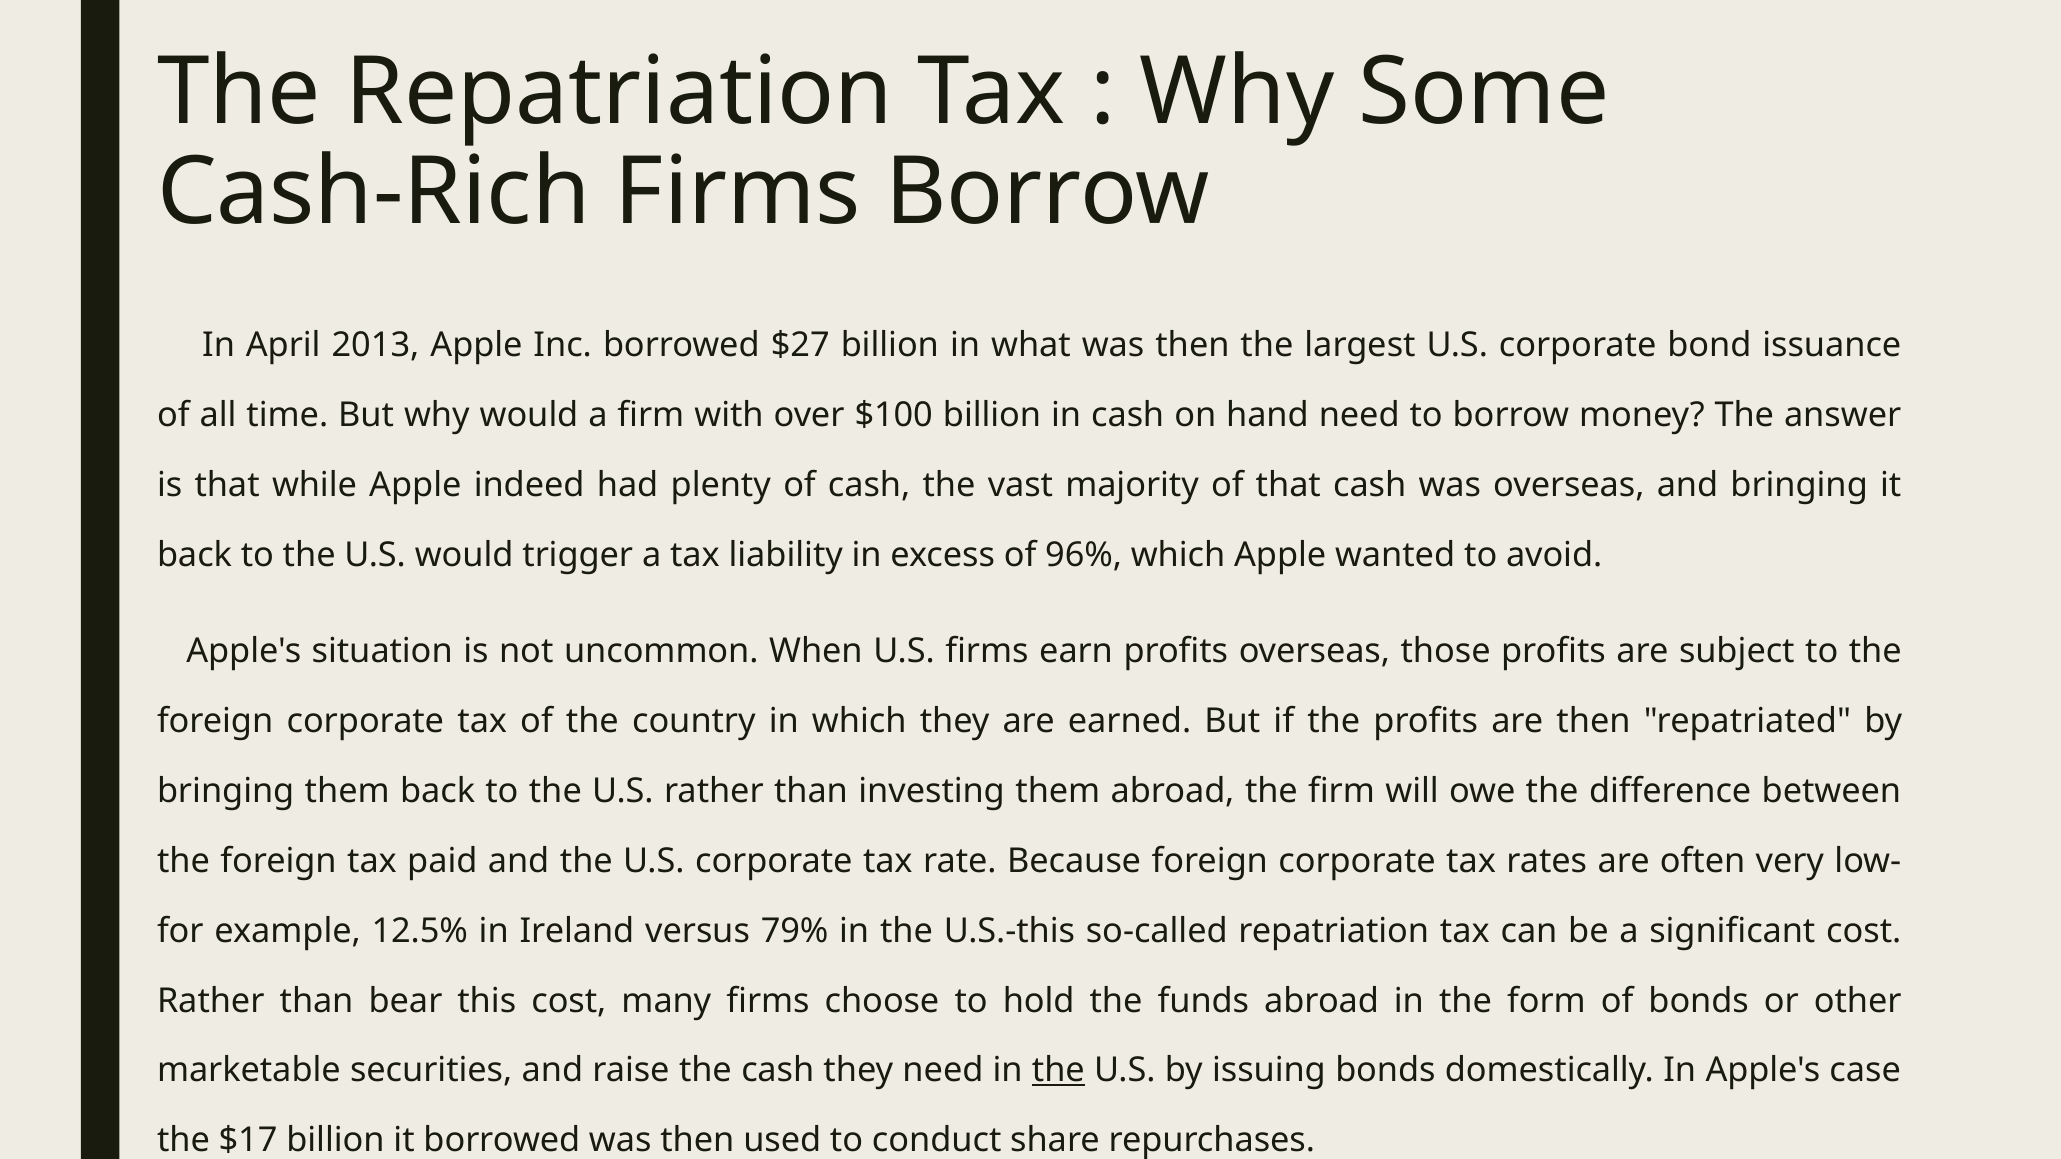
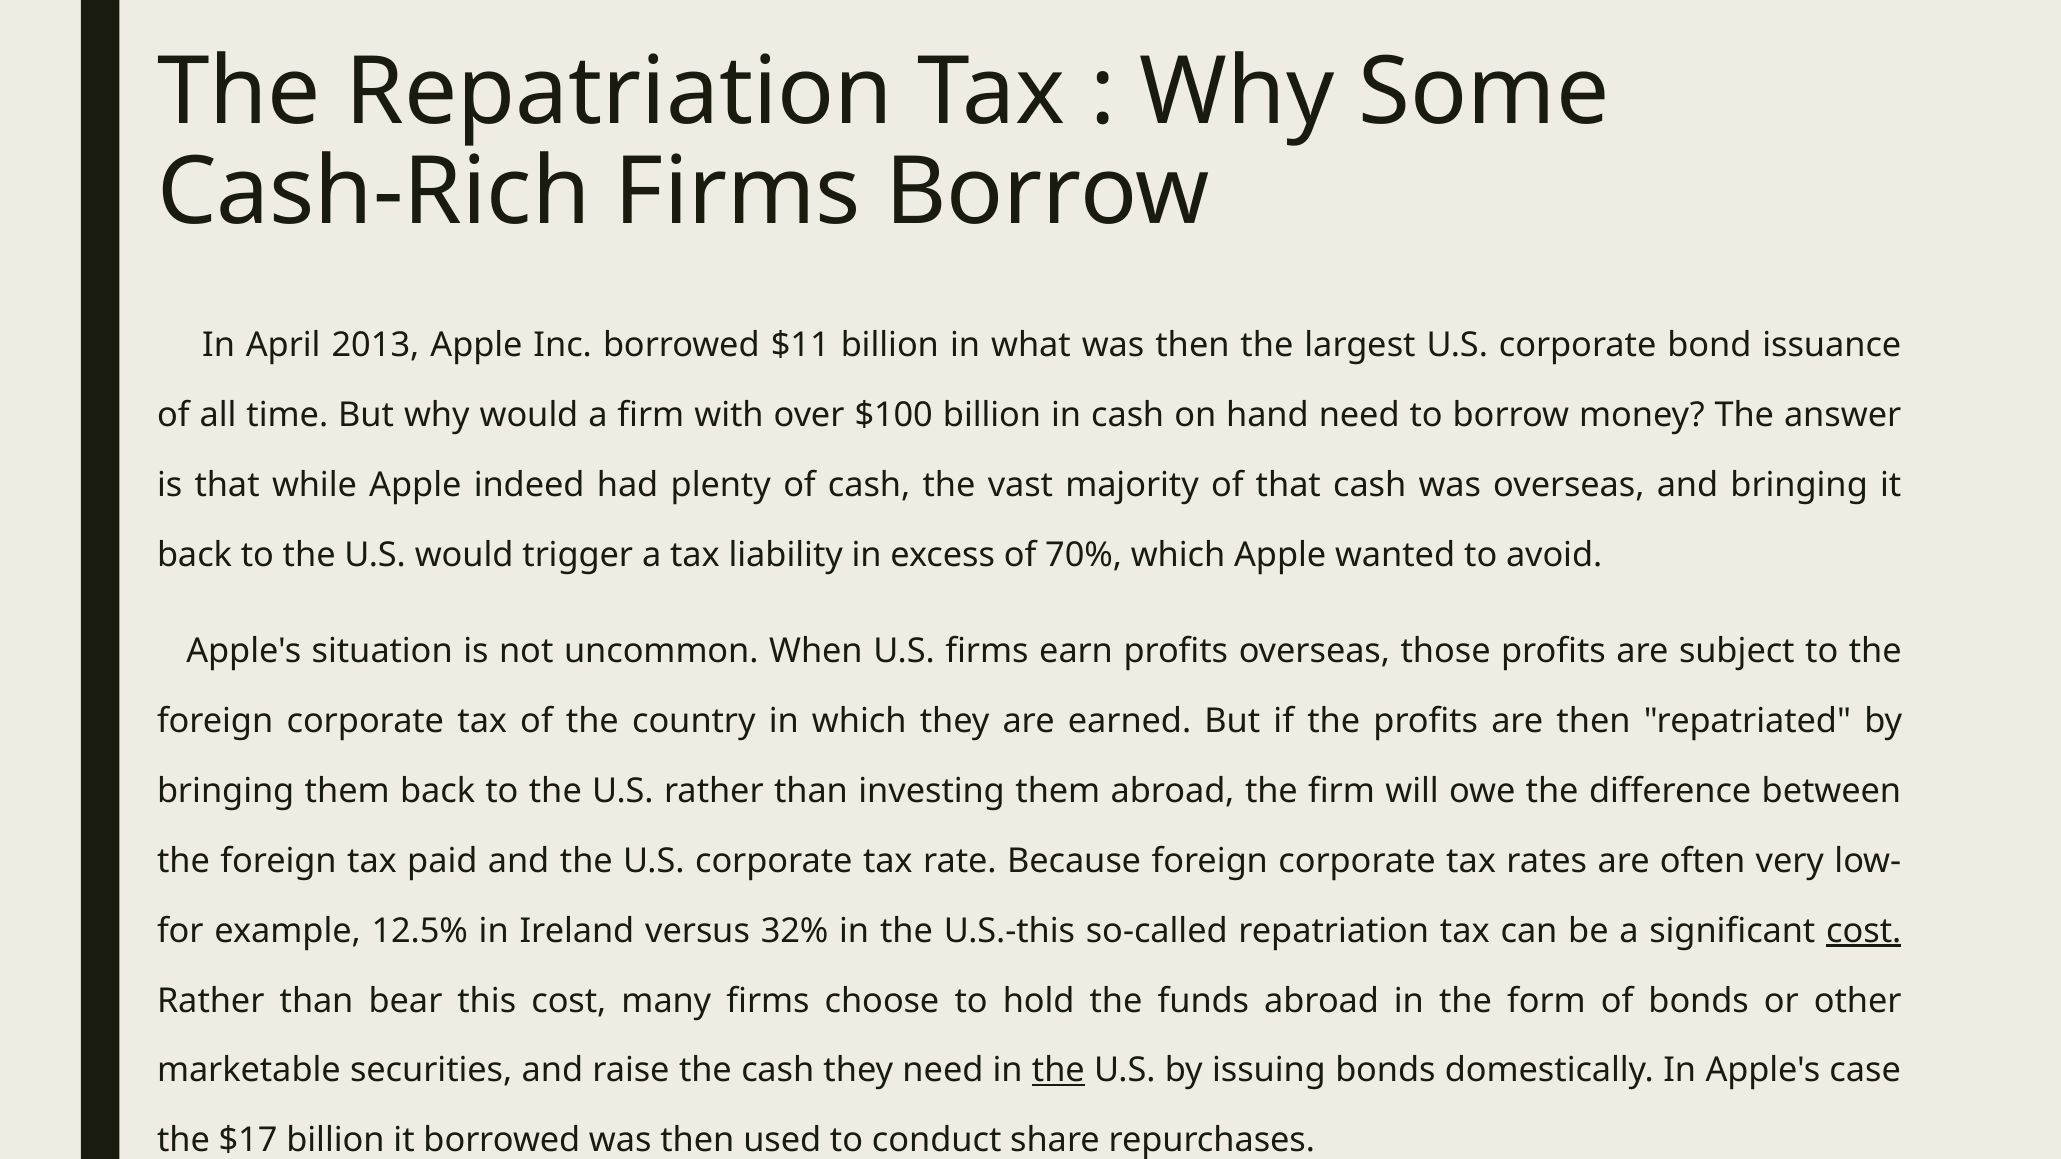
$27: $27 -> $11 (800, 345)
96%: 96% -> 70% (1084, 555)
79%: 79% -> 32% (795, 931)
cost underline: none -> present (1864, 931)
